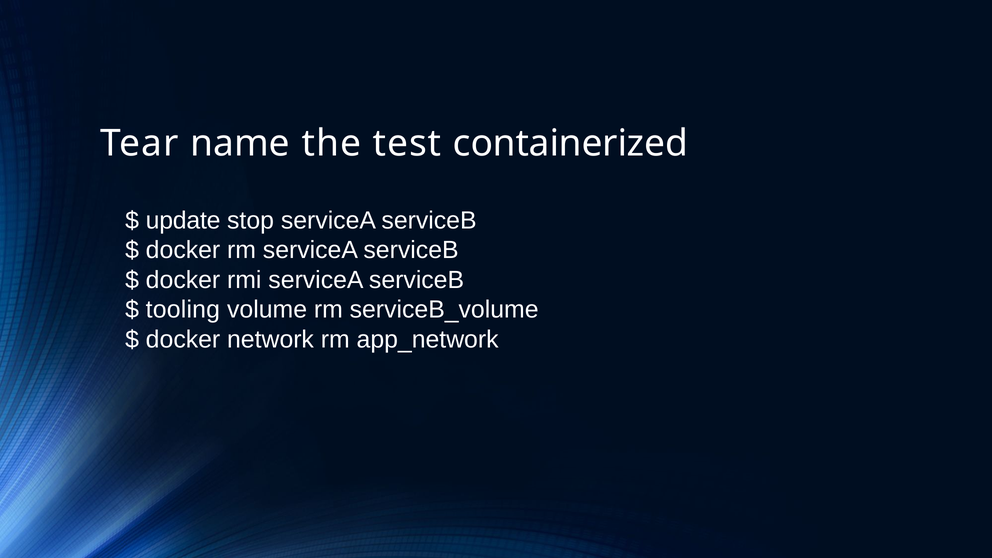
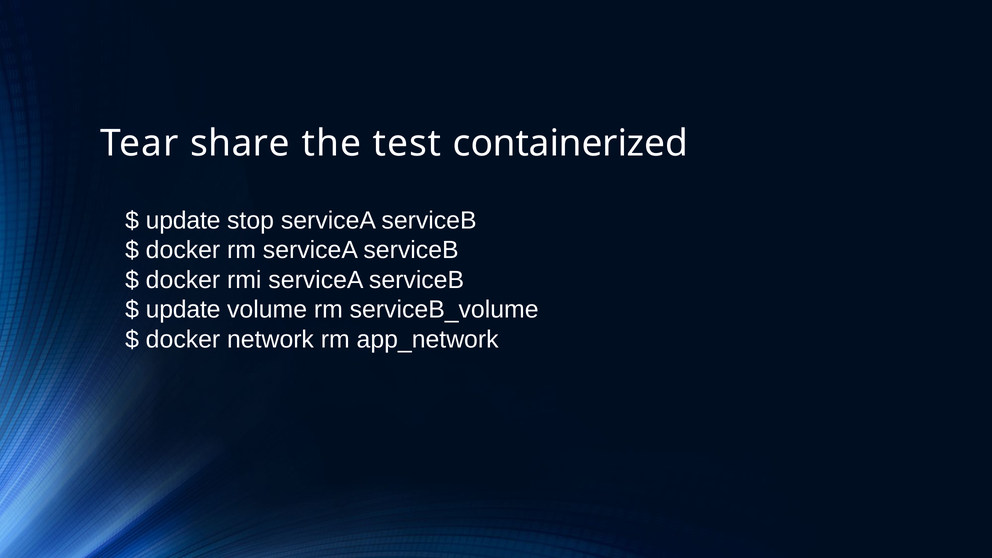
name: name -> share (240, 143)
tooling: tooling -> update (183, 310)
